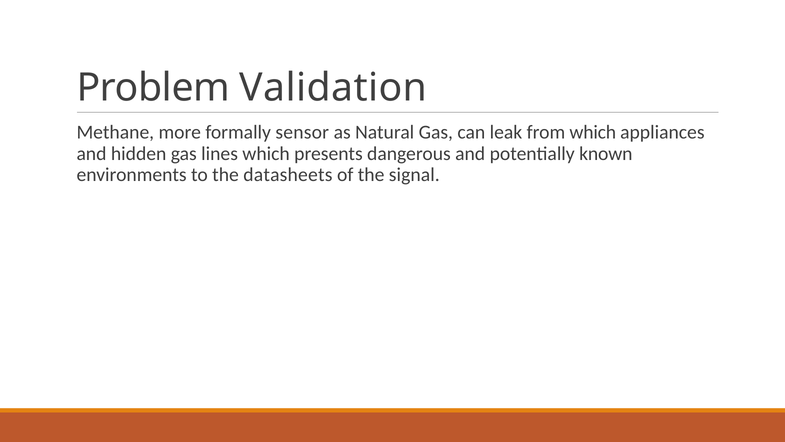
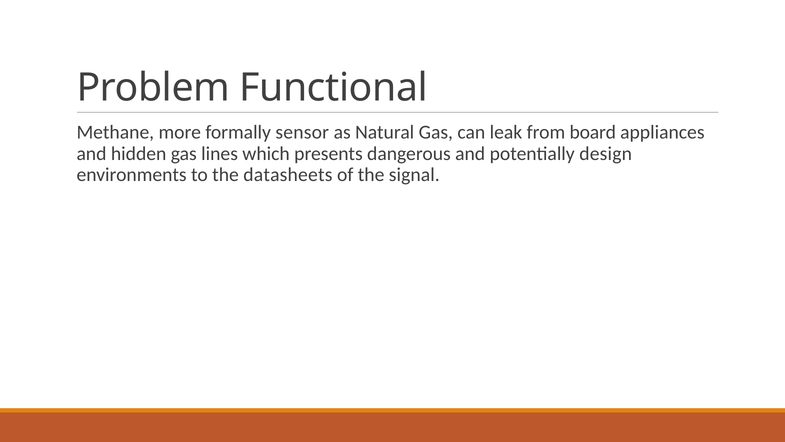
Validation: Validation -> Functional (334, 88)
from which: which -> board (593, 132)
known: known -> design (606, 153)
